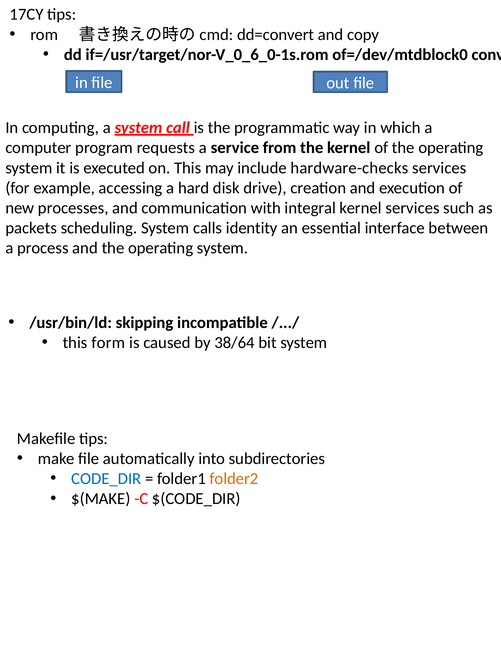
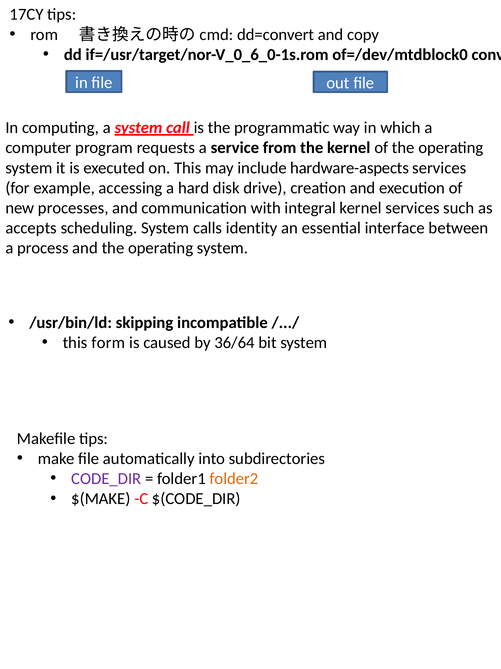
hardware-checks: hardware-checks -> hardware-aspects (350, 168)
packets: packets -> accepts (31, 228)
38/64: 38/64 -> 36/64 (234, 342)
CODE_DIR colour: blue -> purple (106, 478)
